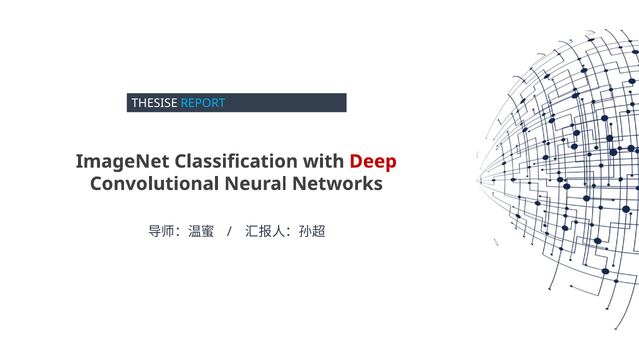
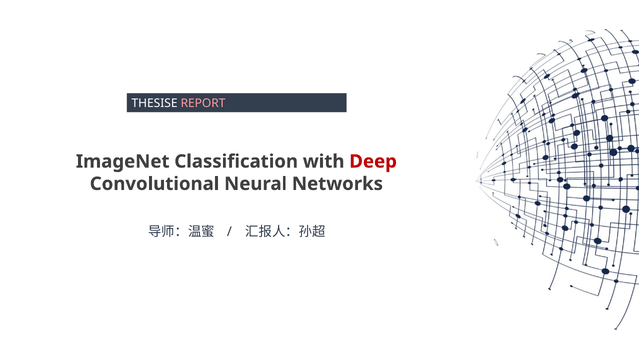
REPORT colour: light blue -> pink (203, 104)
